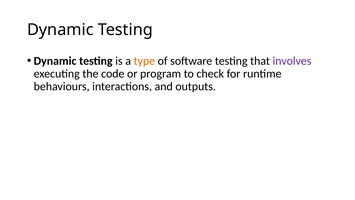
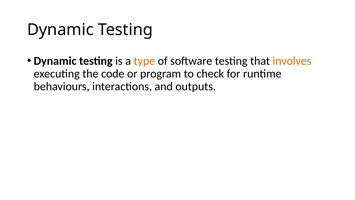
involves colour: purple -> orange (292, 61)
